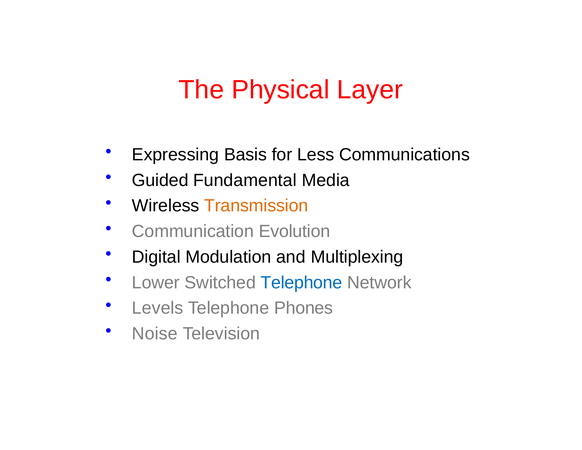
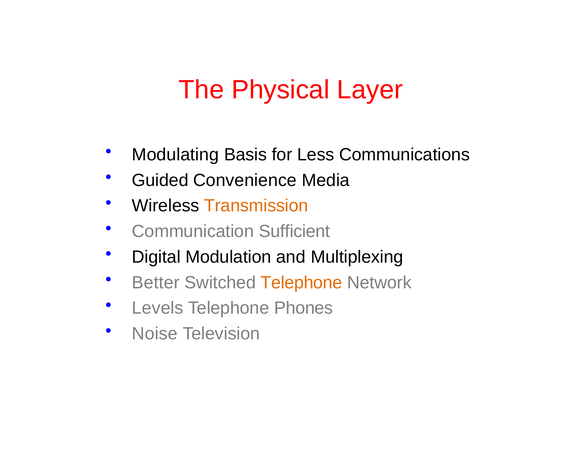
Expressing: Expressing -> Modulating (175, 155)
Fundamental: Fundamental -> Convenience (245, 180)
Evolution: Evolution -> Sufficient (295, 231)
Lower: Lower -> Better (156, 282)
Telephone colour: blue -> orange (301, 282)
